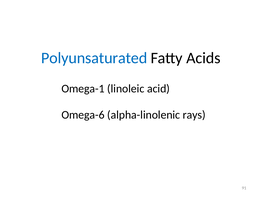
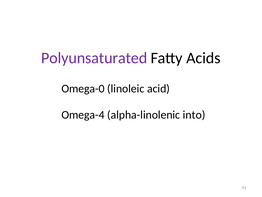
Polyunsaturated colour: blue -> purple (94, 58)
Omega-1: Omega-1 -> Omega-0 (83, 88)
Omega-6: Omega-6 -> Omega-4 (83, 115)
rays: rays -> into (194, 115)
